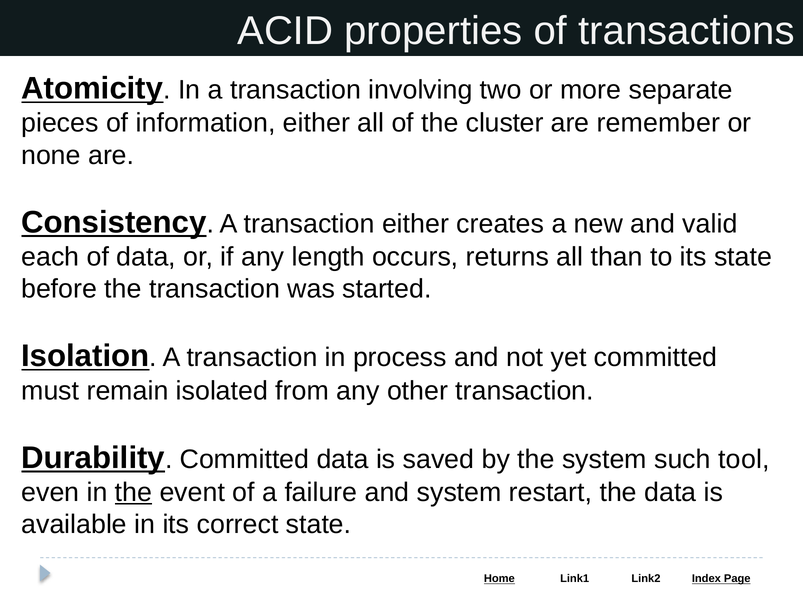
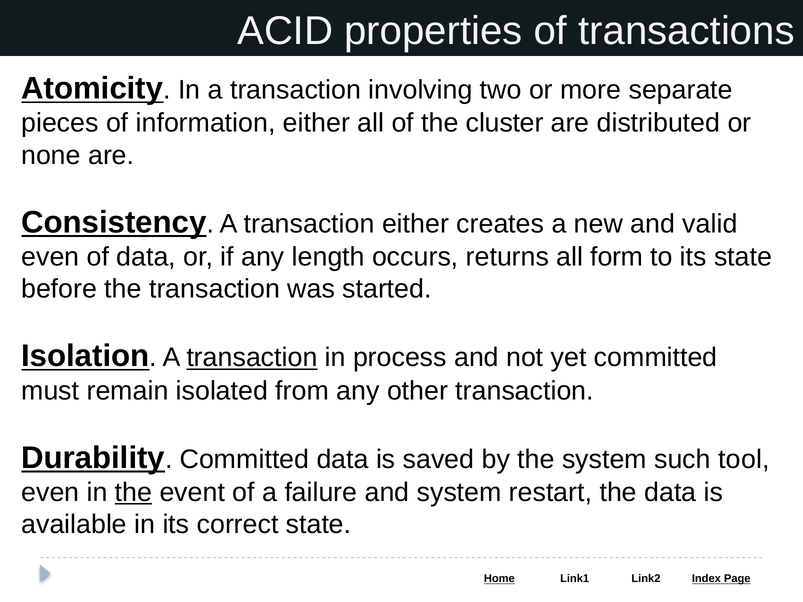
remember: remember -> distributed (658, 123)
each: each -> even (50, 257)
than: than -> form (617, 257)
transaction underline: none -> present (252, 358)
